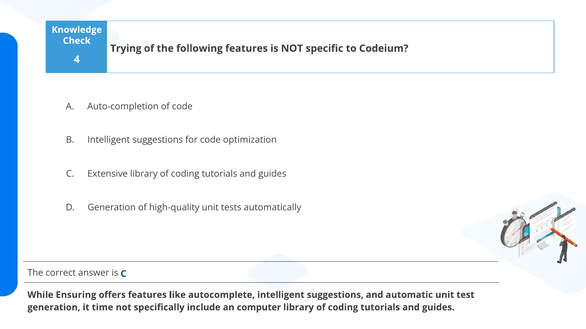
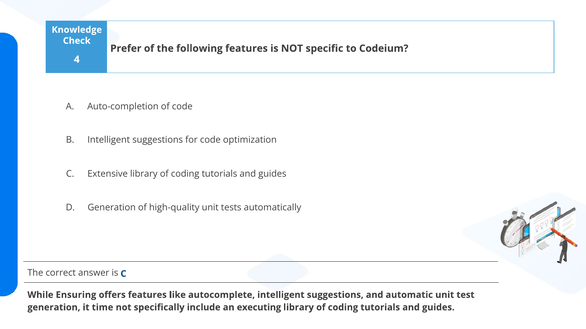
Trying: Trying -> Prefer (126, 49)
computer: computer -> executing (259, 308)
